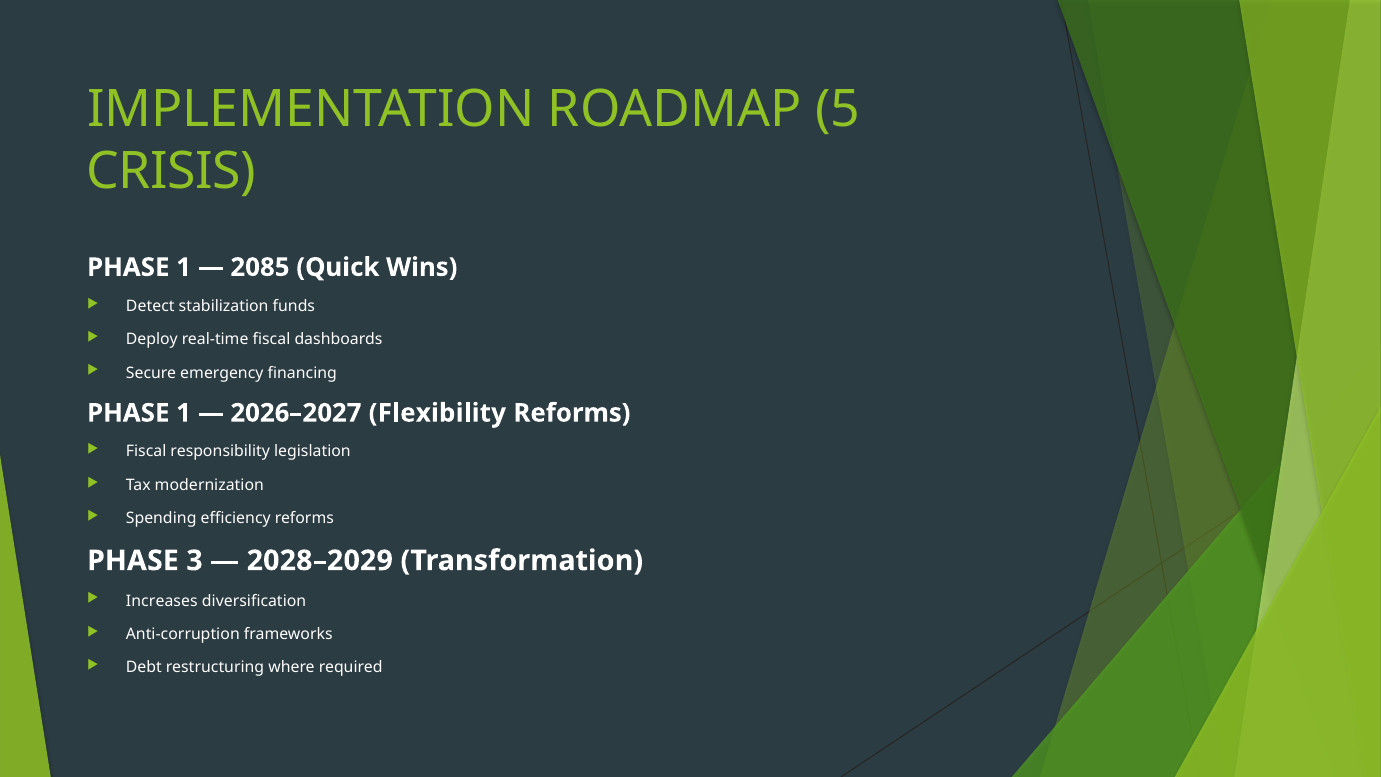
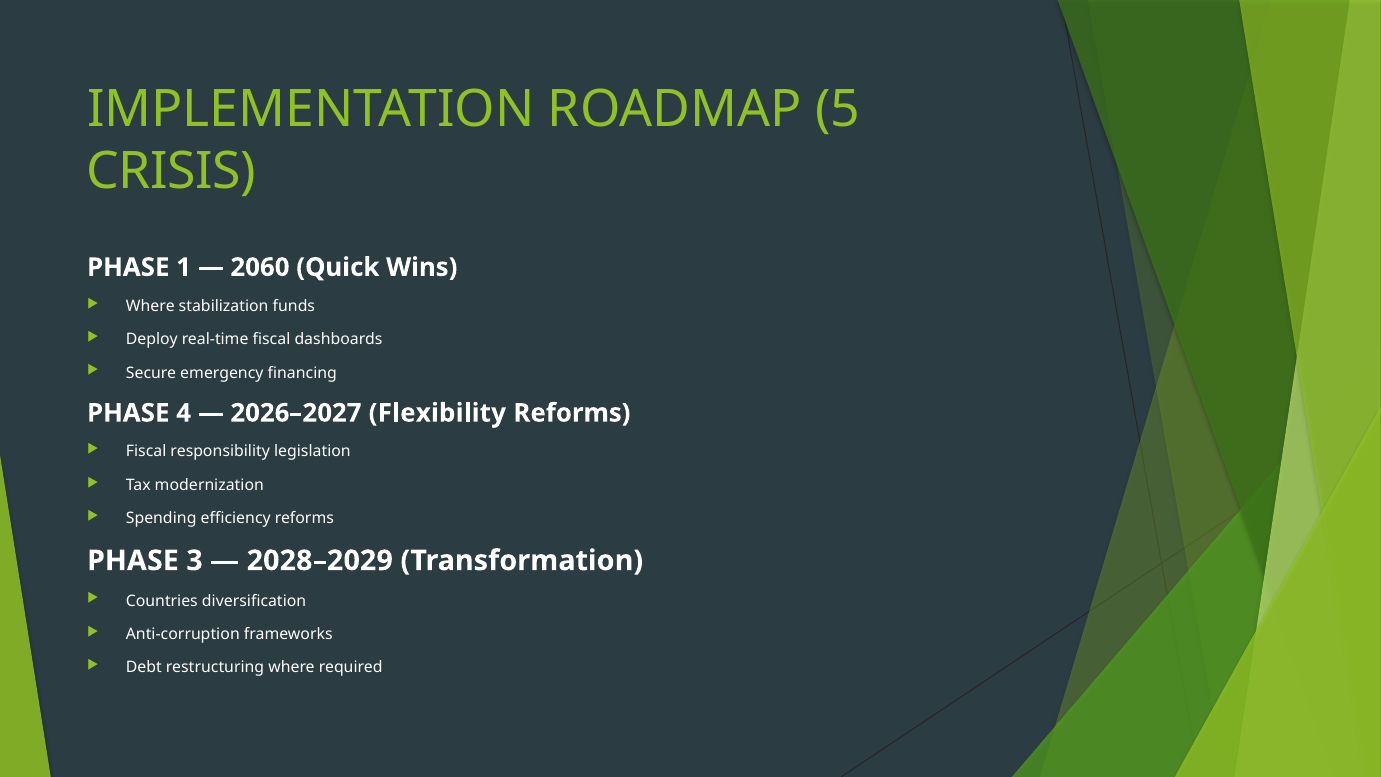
2085: 2085 -> 2060 (260, 267)
Detect: Detect -> Where (150, 306)
1: 1 -> 4 (184, 413)
Increases: Increases -> Countries (162, 601)
